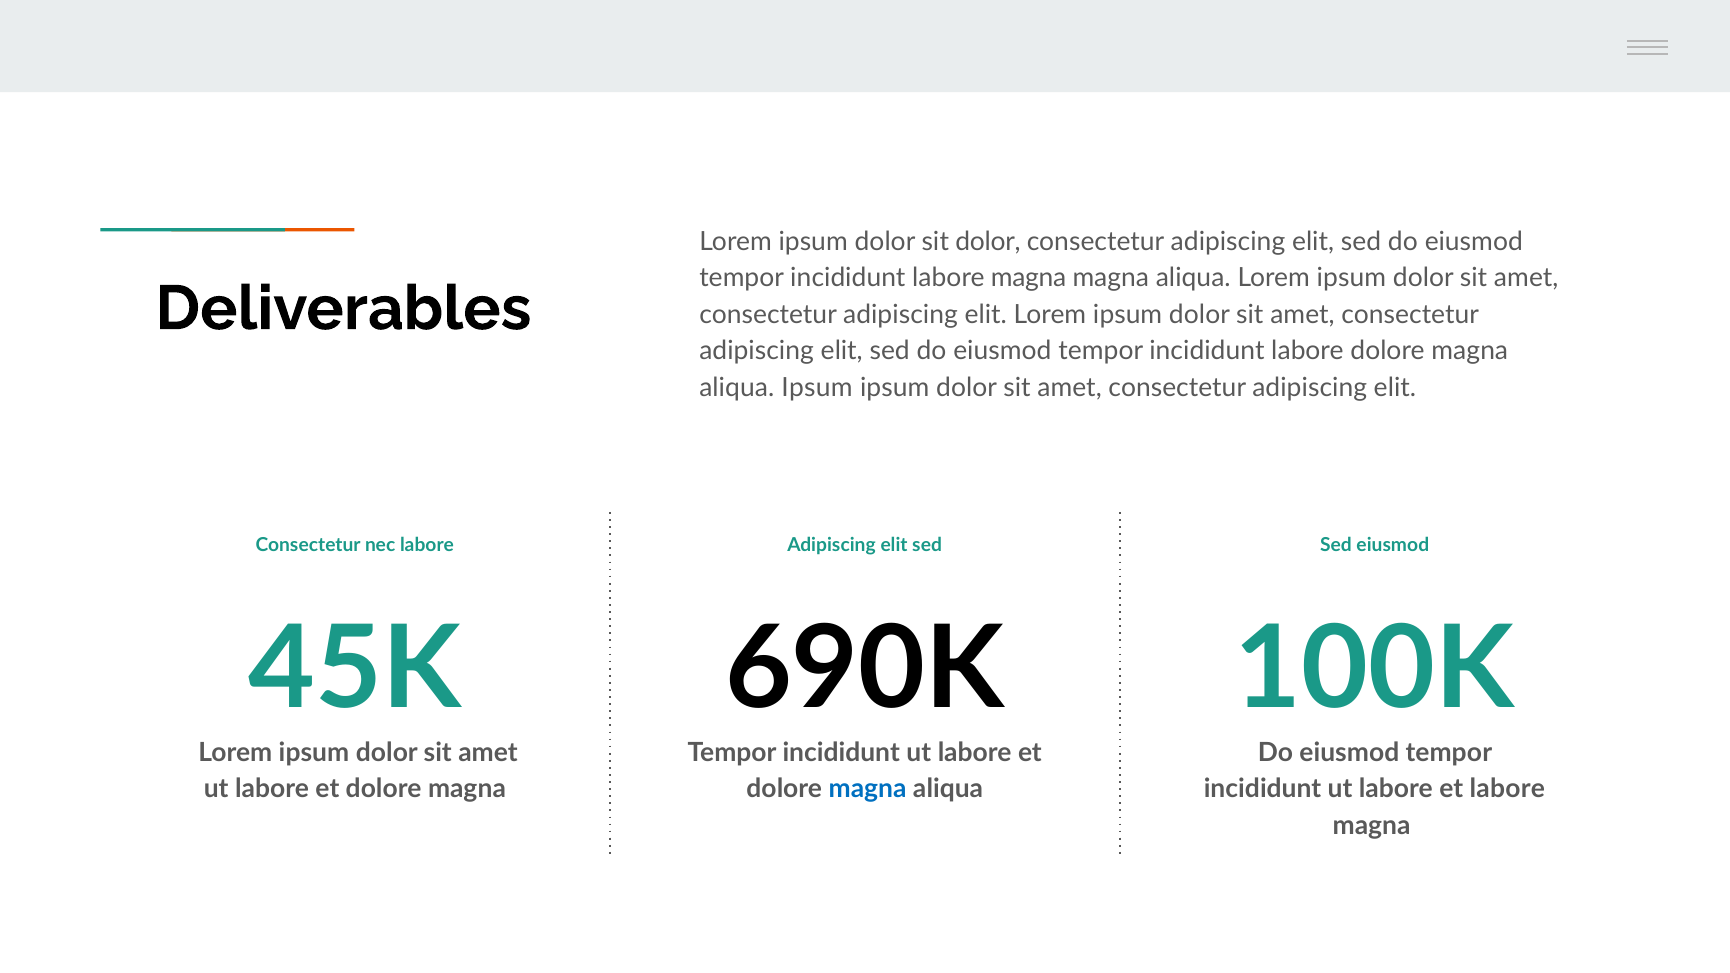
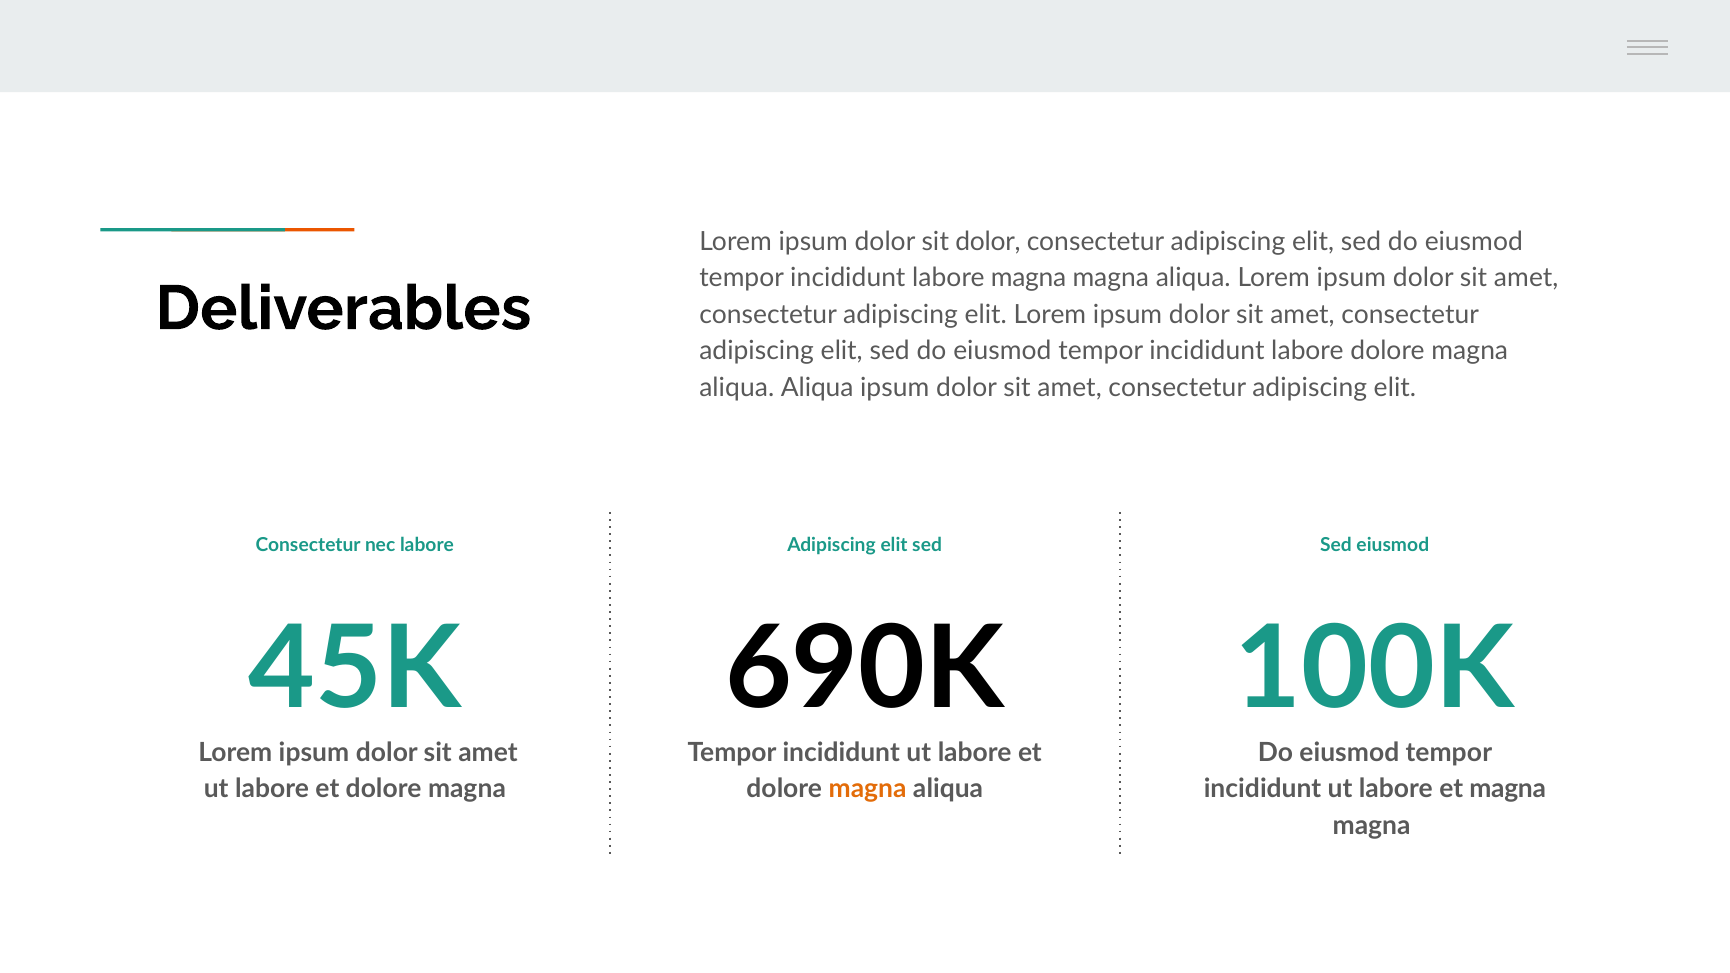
aliqua Ipsum: Ipsum -> Aliqua (817, 388)
magna colour: blue -> orange (868, 789)
et labore: labore -> magna (1508, 789)
